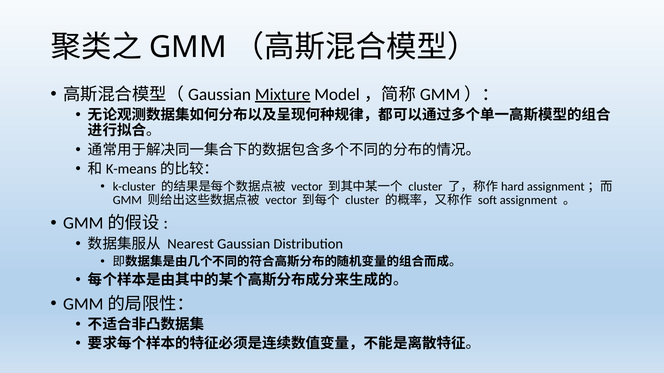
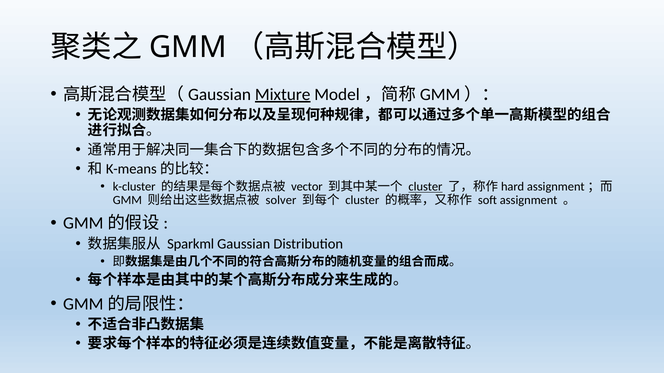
cluster underline: none -> present (425, 187)
vector: vector -> solver (281, 201)
Nearest: Nearest -> Sparkml (191, 244)
